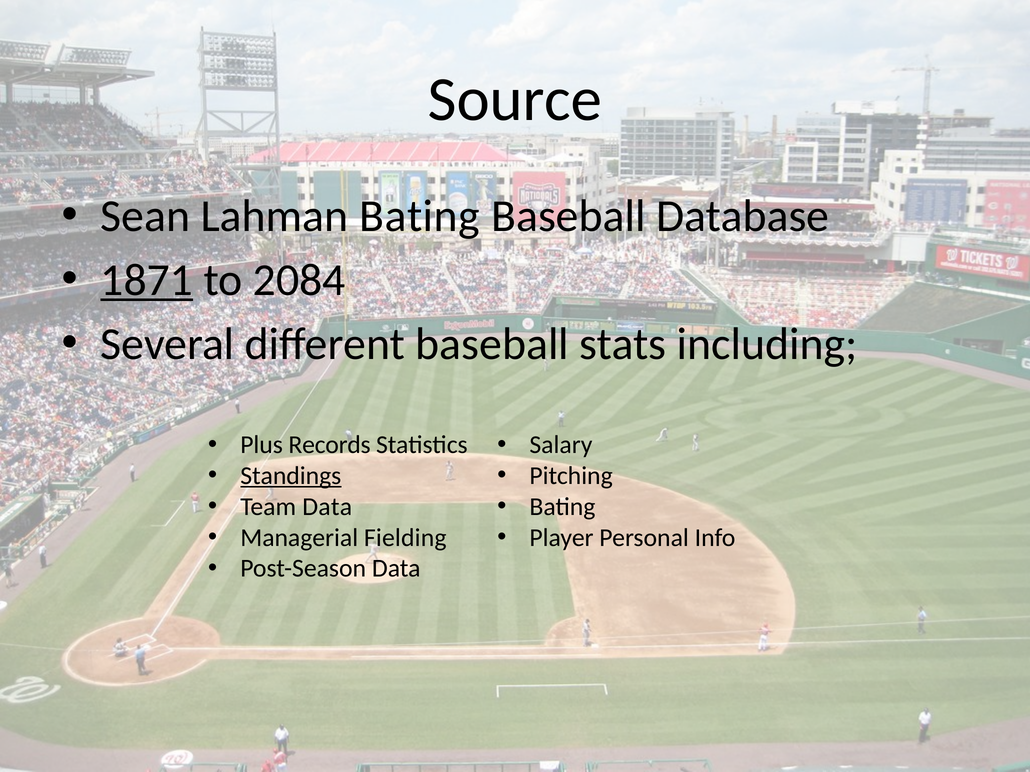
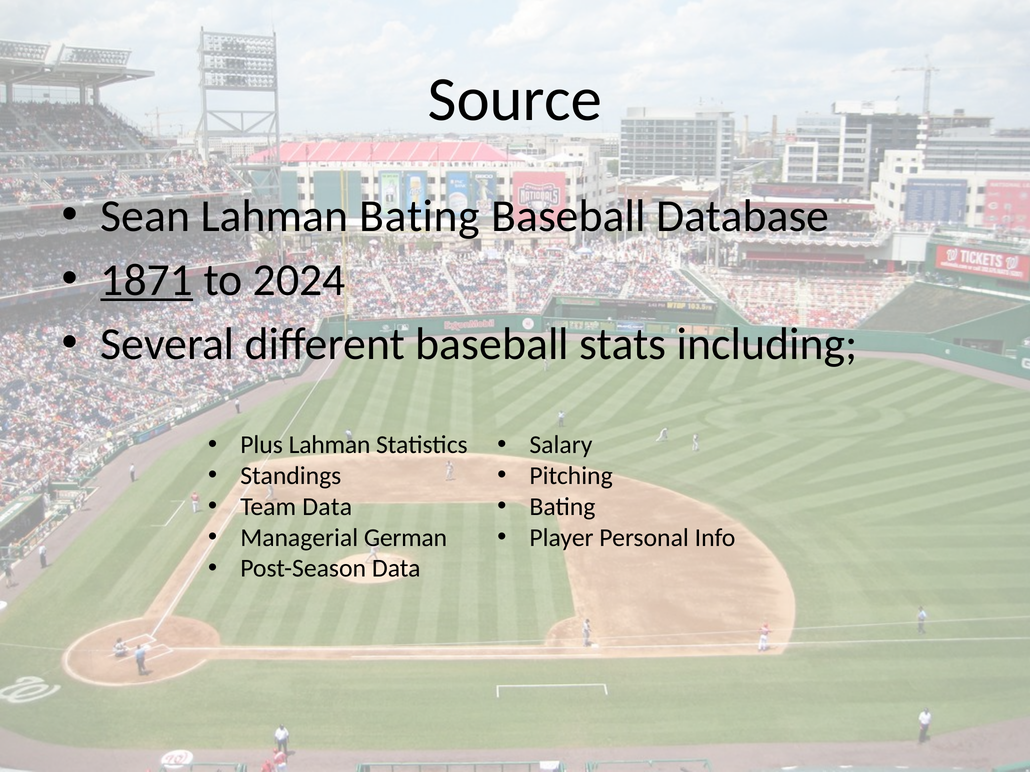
2084: 2084 -> 2024 (299, 280)
Plus Records: Records -> Lahman (330, 445)
Standings underline: present -> none (291, 476)
Fielding: Fielding -> German (405, 538)
